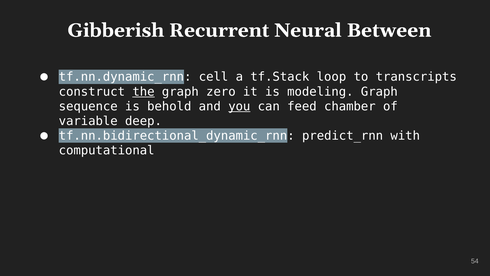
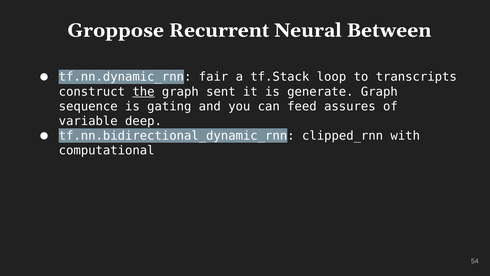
Gibberish: Gibberish -> Groppose (116, 30)
cell: cell -> fair (214, 77)
zero: zero -> sent (221, 92)
modeling: modeling -> generate (320, 92)
behold: behold -> gating (169, 106)
you underline: present -> none (239, 106)
chamber: chamber -> assures (350, 106)
predict_rnn: predict_rnn -> clipped_rnn (343, 136)
